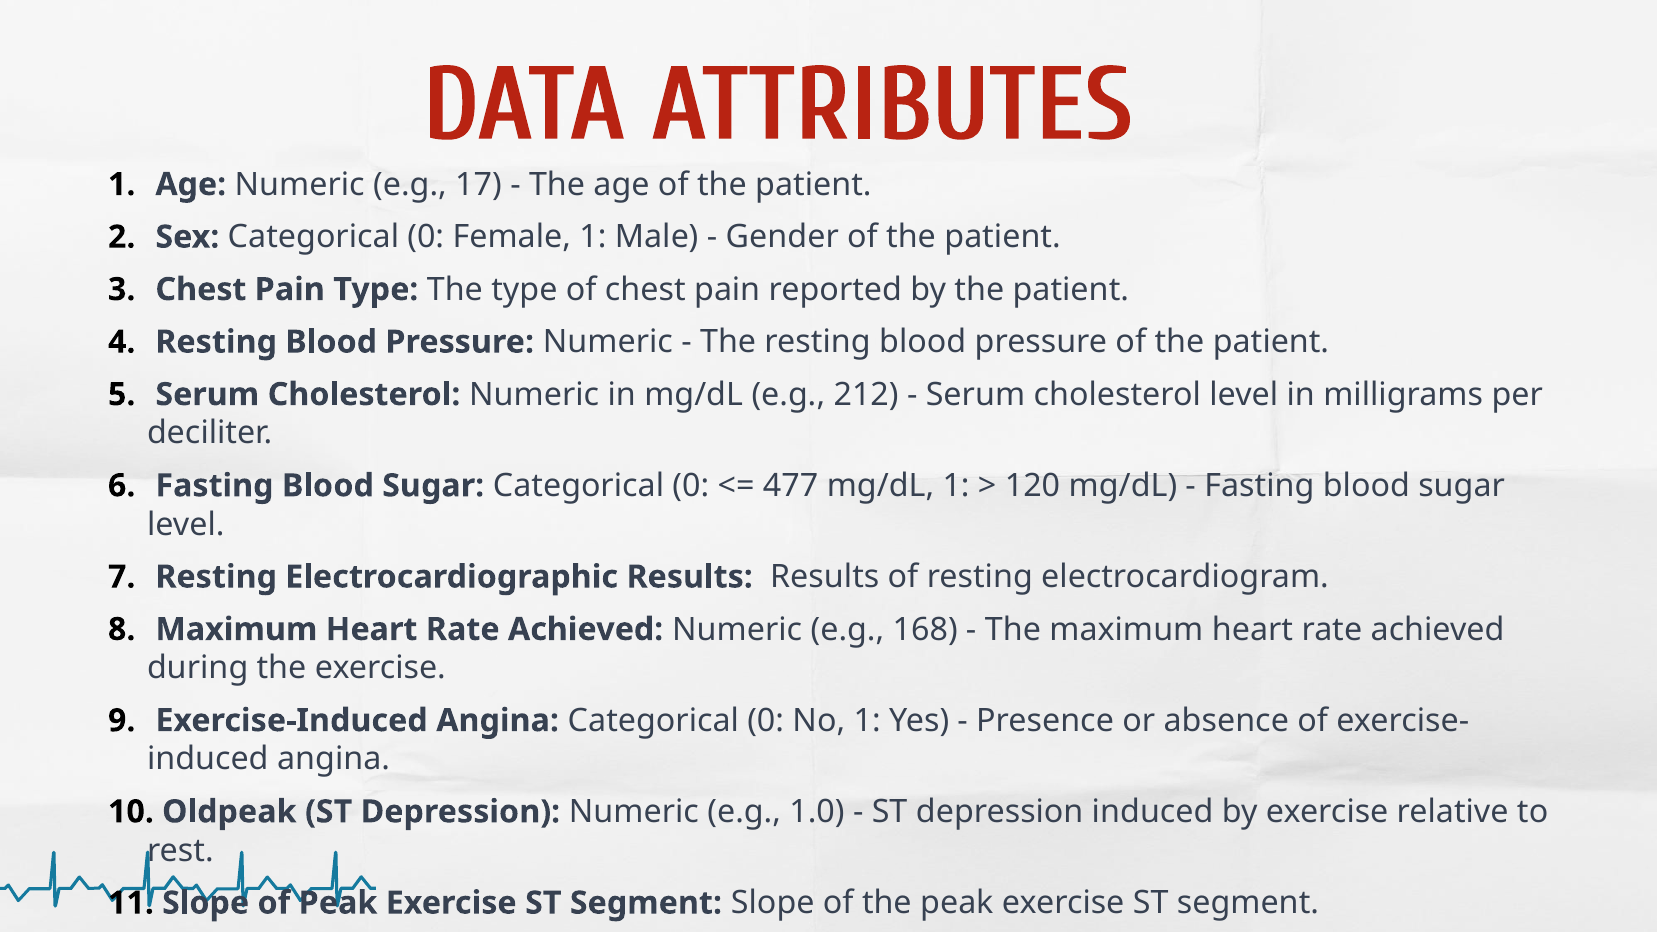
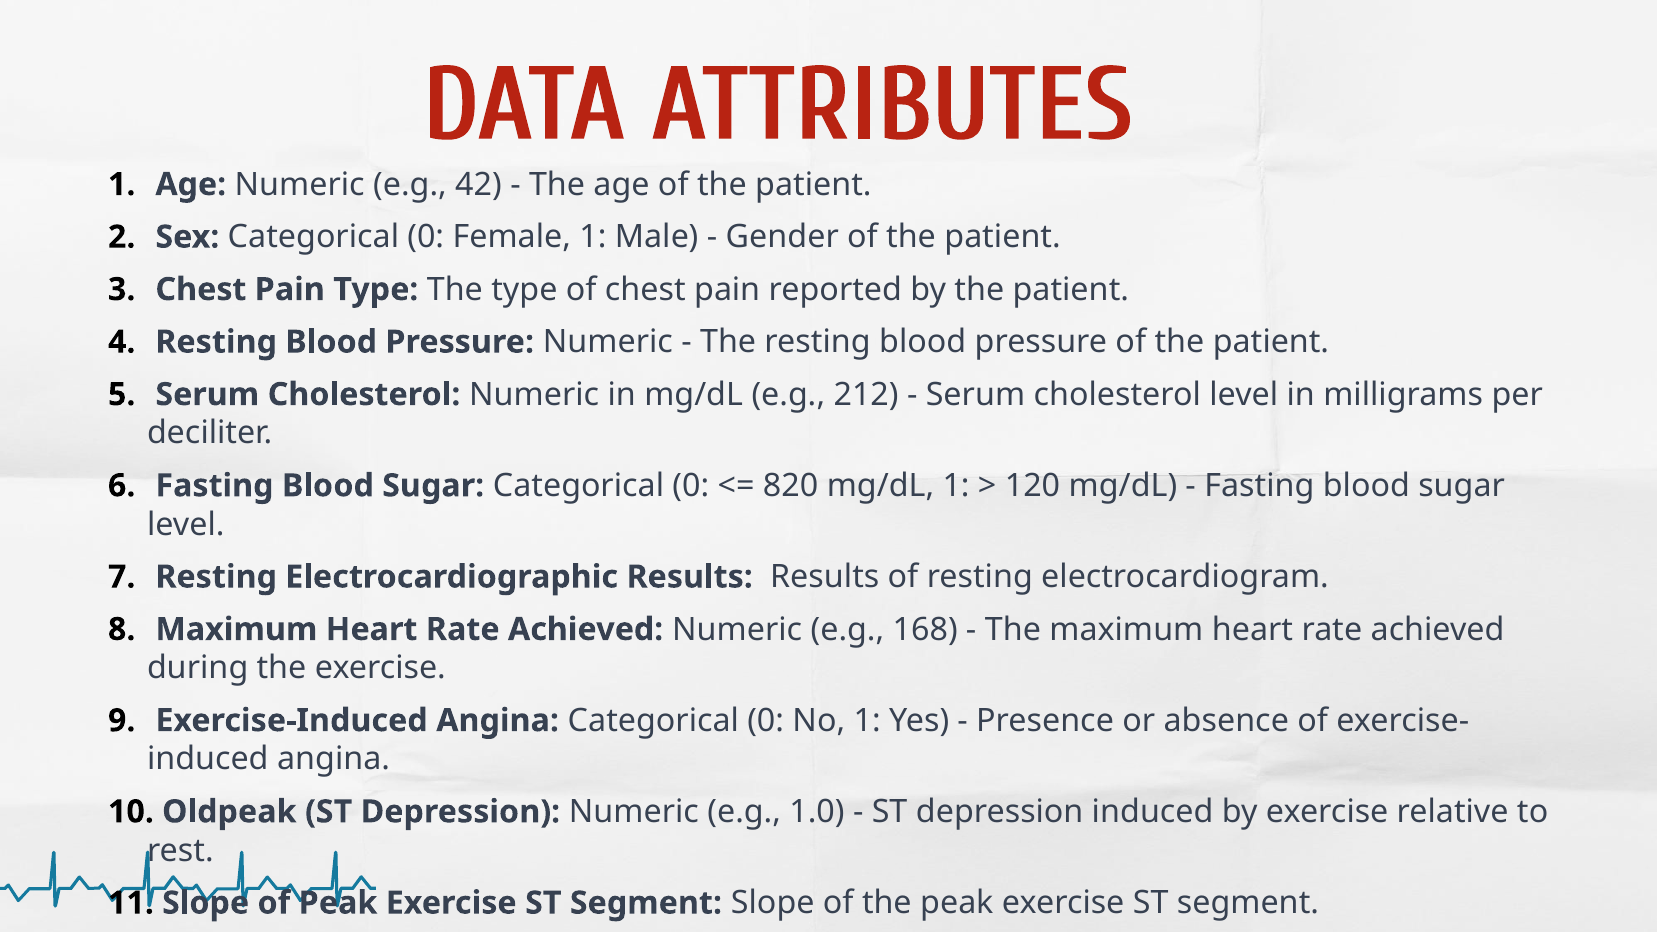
17: 17 -> 42 (478, 184)
477: 477 -> 820 (791, 486)
